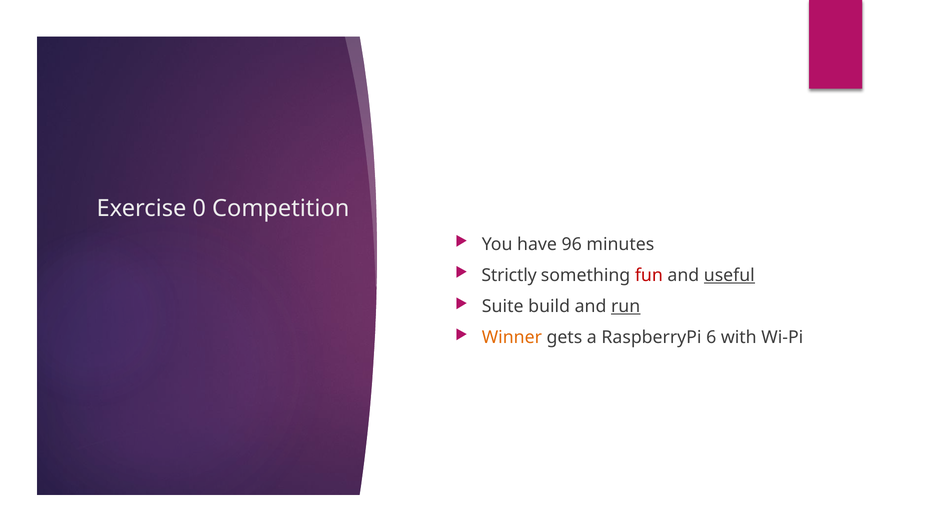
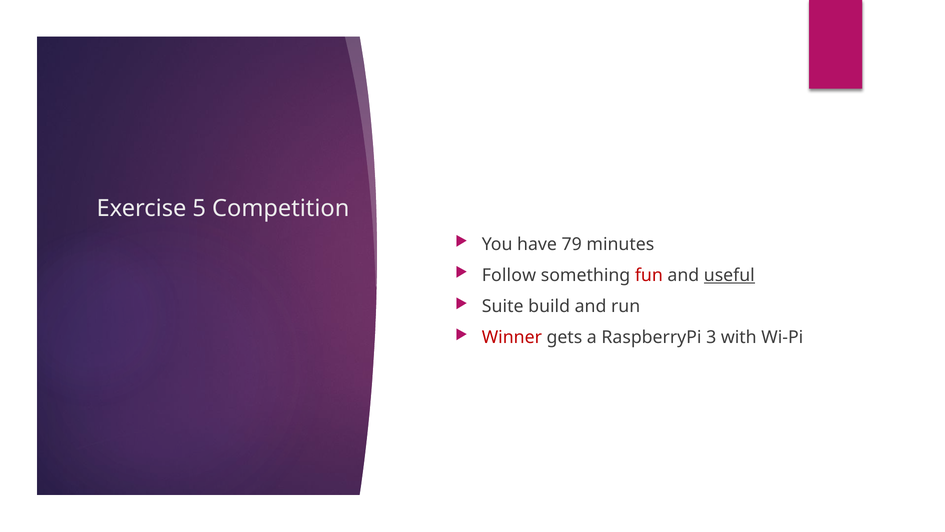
0: 0 -> 5 (199, 208)
96: 96 -> 79 (572, 244)
Strictly: Strictly -> Follow (509, 275)
run underline: present -> none (626, 306)
Winner colour: orange -> red (512, 337)
6: 6 -> 3 (711, 337)
